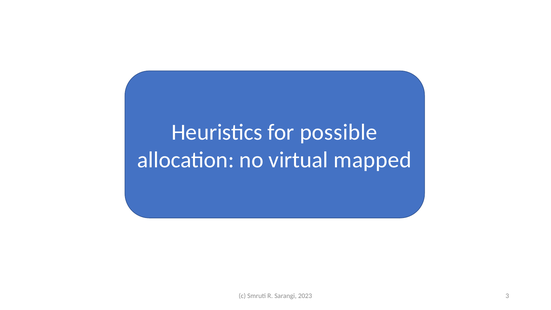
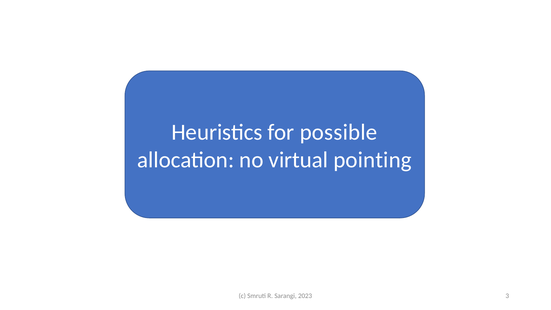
mapped: mapped -> pointing (373, 160)
